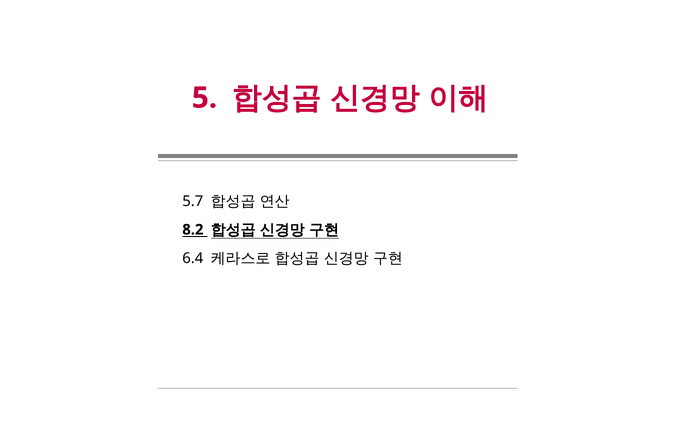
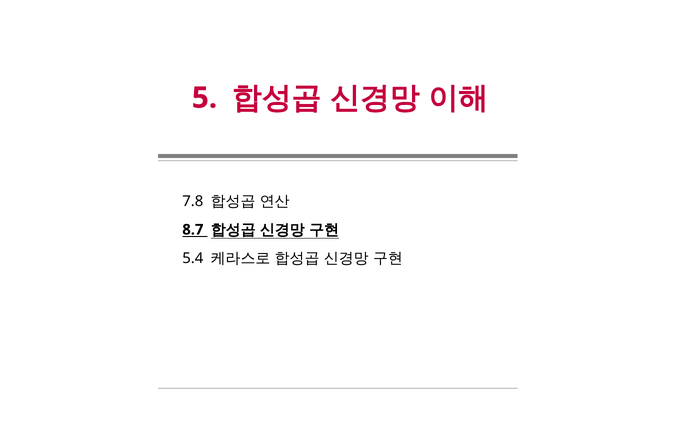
5.7: 5.7 -> 7.8 (193, 201)
8.2: 8.2 -> 8.7 (193, 230)
6.4: 6.4 -> 5.4 (193, 258)
